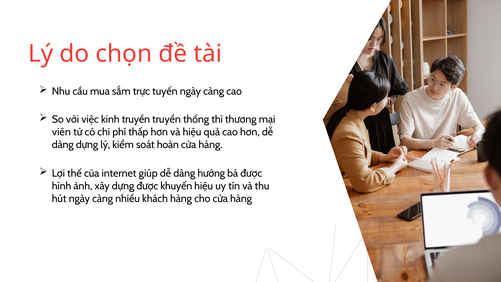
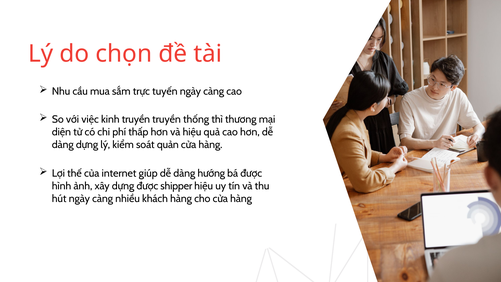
viên: viên -> diện (61, 132)
hoàn: hoàn -> quản (168, 145)
khuyến: khuyến -> shipper (176, 186)
